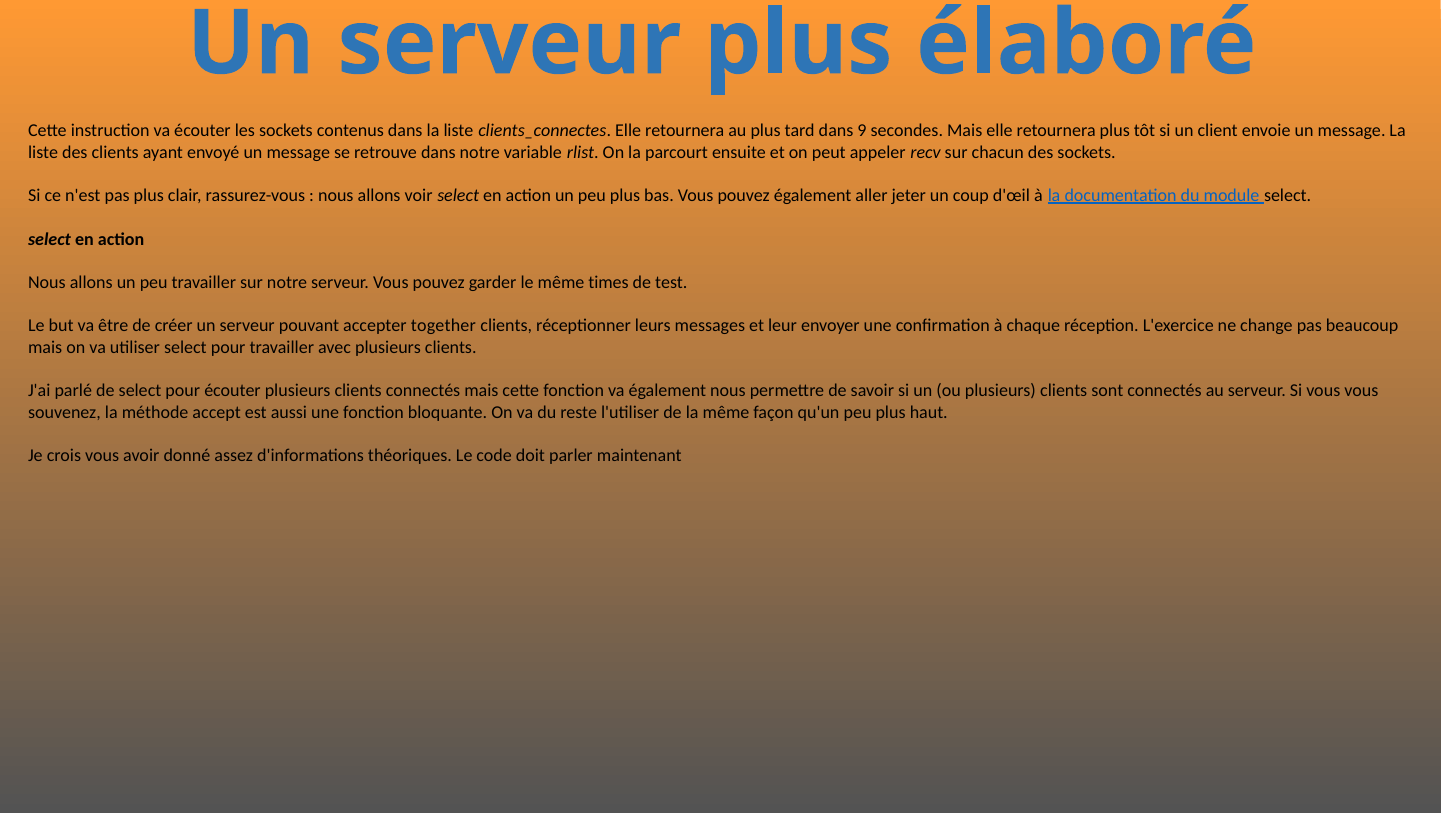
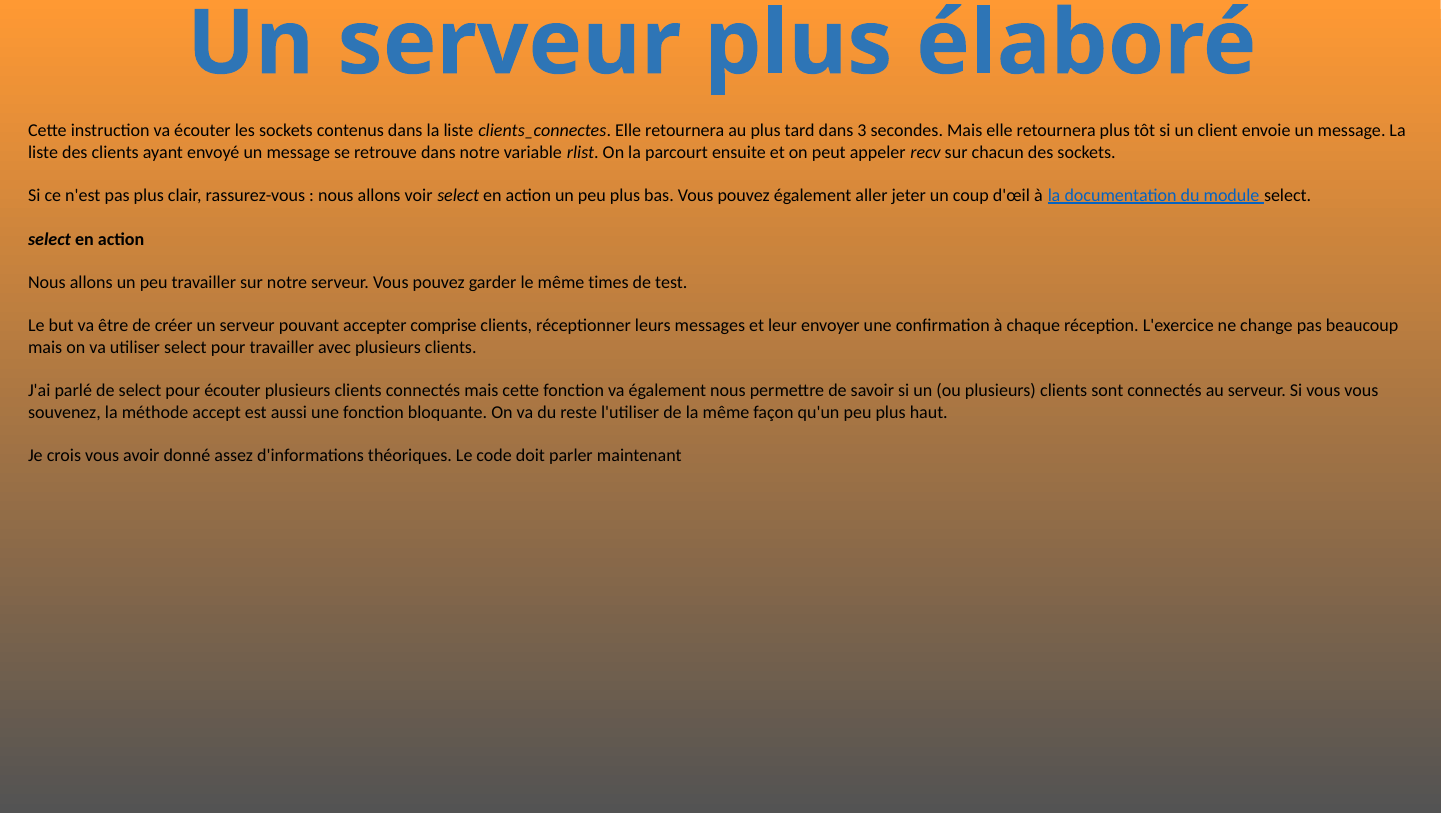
9: 9 -> 3 (862, 130)
together: together -> comprise (444, 326)
